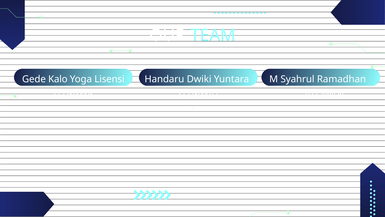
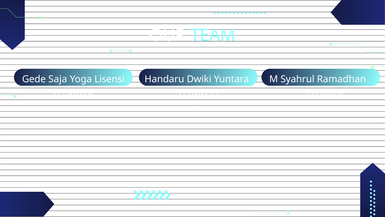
Kalo: Kalo -> Saja (58, 79)
